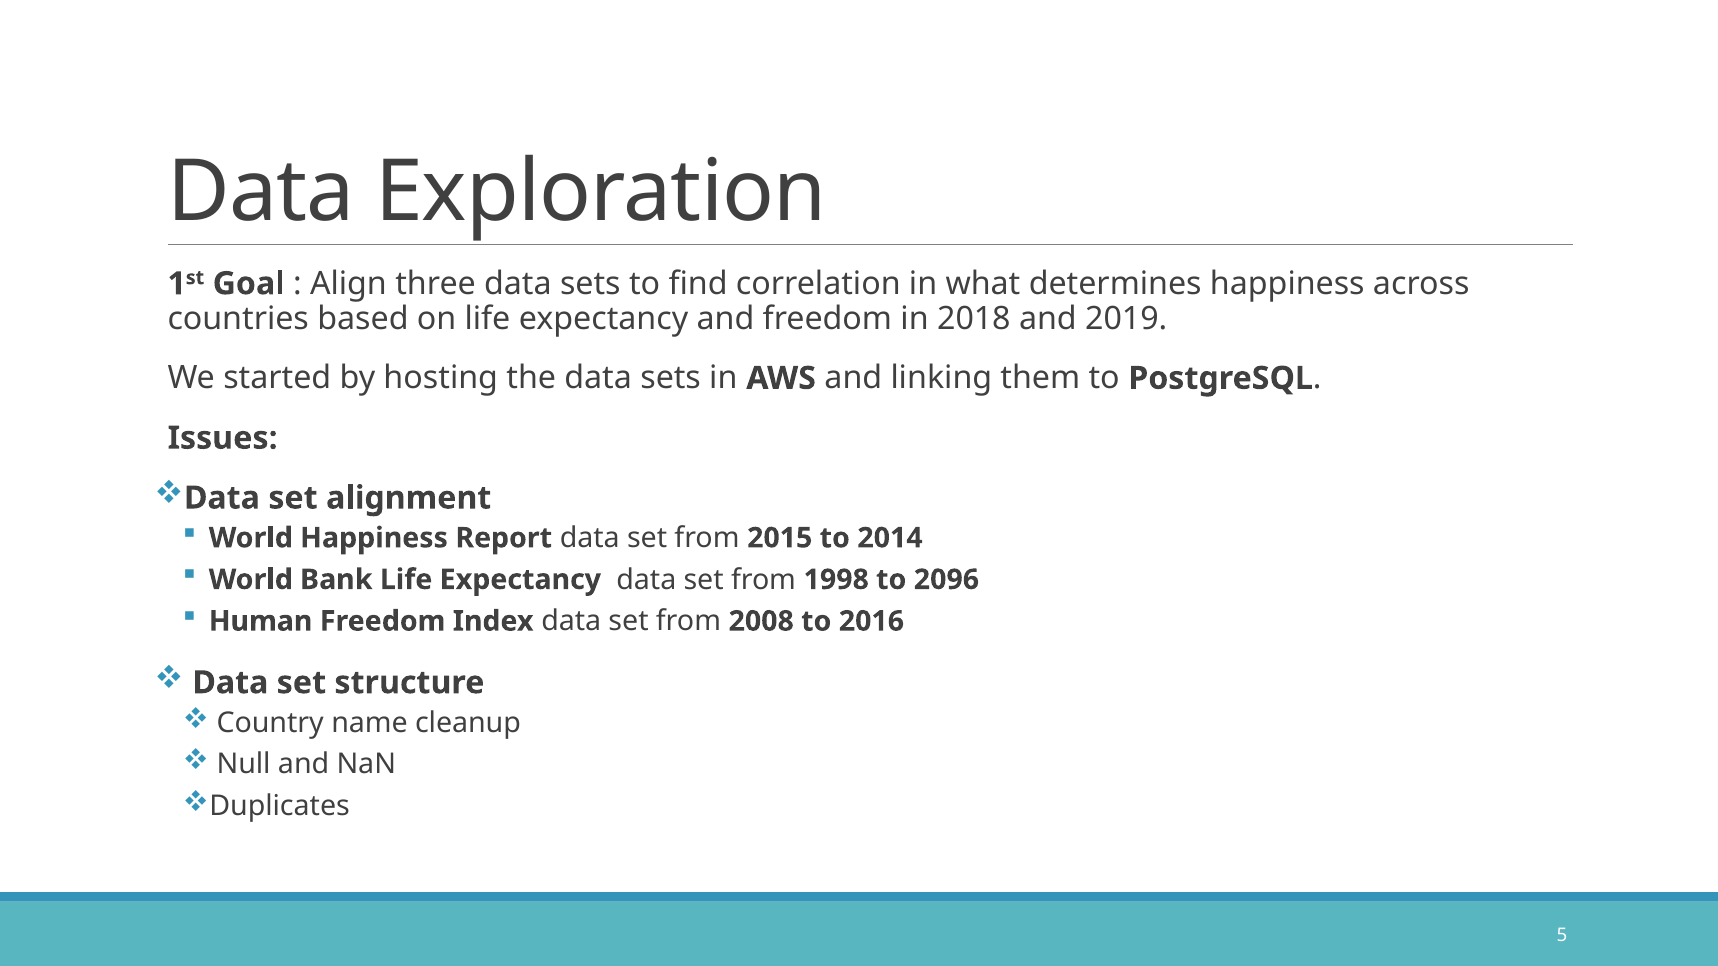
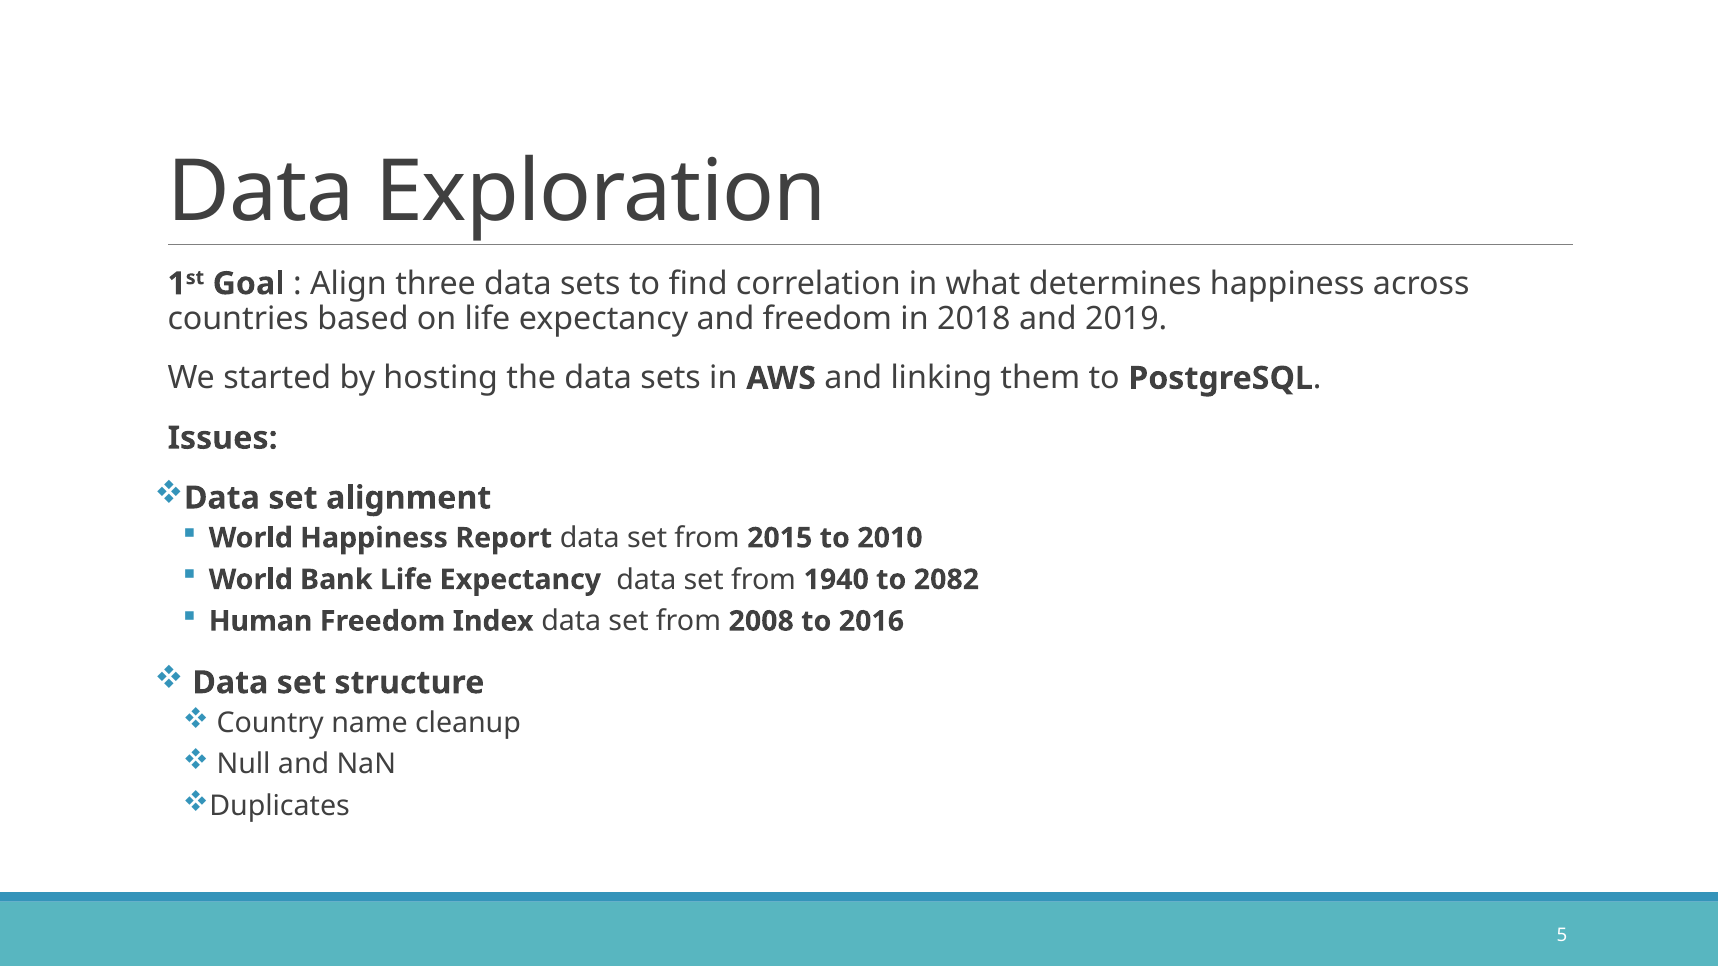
2014: 2014 -> 2010 (890, 538)
1998: 1998 -> 1940 (836, 580)
2096: 2096 -> 2082 (946, 580)
